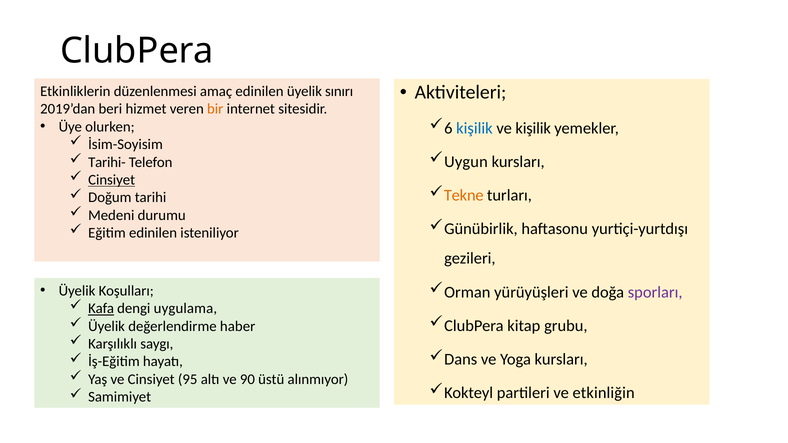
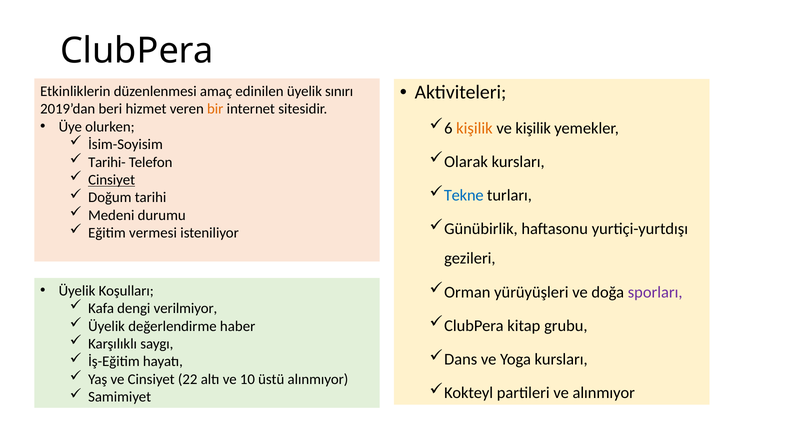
kişilik colour: blue -> orange (474, 128)
Uygun: Uygun -> Olarak (466, 162)
Tekne colour: orange -> blue (464, 195)
Eğitim edinilen: edinilen -> vermesi (153, 233)
Kafa underline: present -> none (101, 309)
uygulama: uygulama -> verilmiyor (186, 309)
95: 95 -> 22 (188, 380)
90: 90 -> 10 (247, 380)
ve etkinliğin: etkinliğin -> alınmıyor (604, 393)
